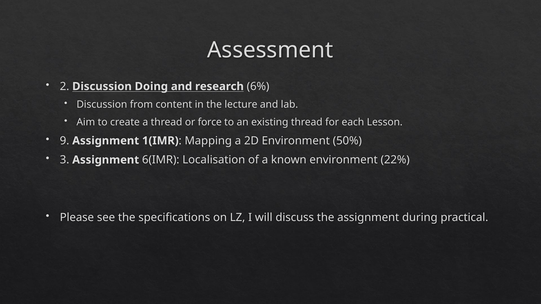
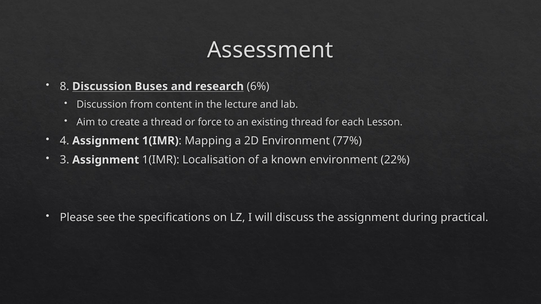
2: 2 -> 8 (65, 86)
Doing: Doing -> Buses (151, 86)
9: 9 -> 4 (65, 141)
50%: 50% -> 77% (347, 141)
3 Assignment 6(IMR: 6(IMR -> 1(IMR (161, 160)
